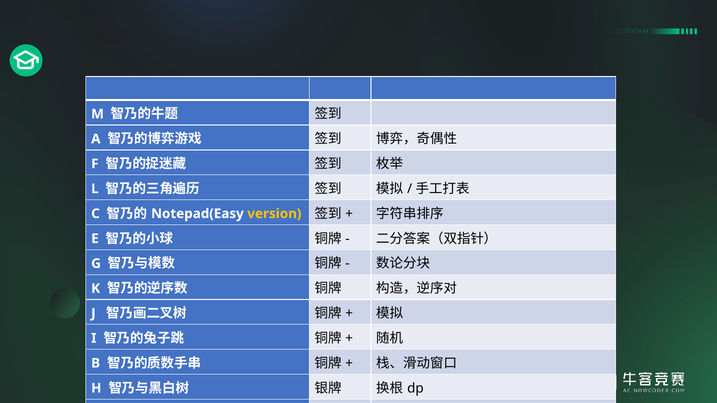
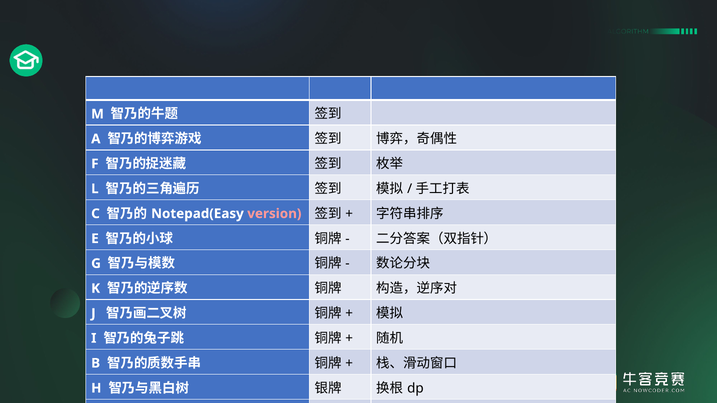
version colour: yellow -> pink (274, 214)
